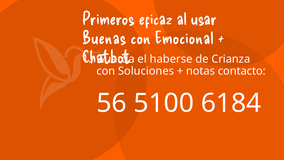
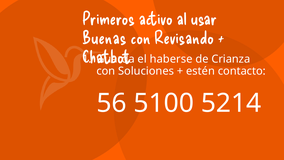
eficaz: eficaz -> activo (156, 19)
Emocional: Emocional -> Revisando (184, 38)
notas: notas -> estén (200, 71)
6184: 6184 -> 5214 (231, 103)
